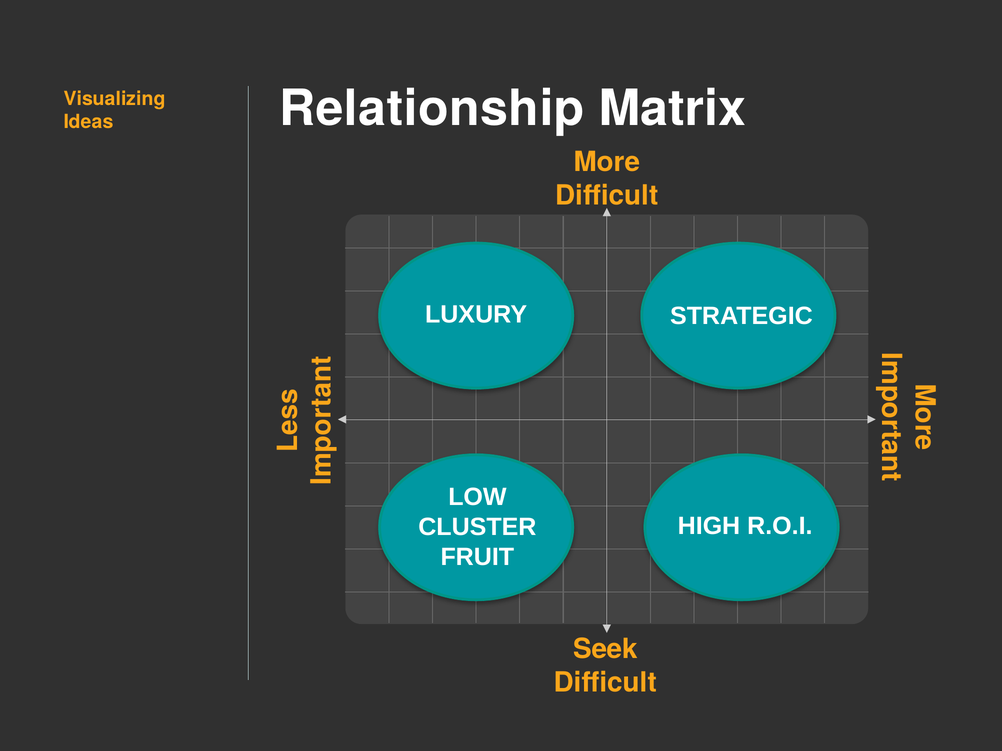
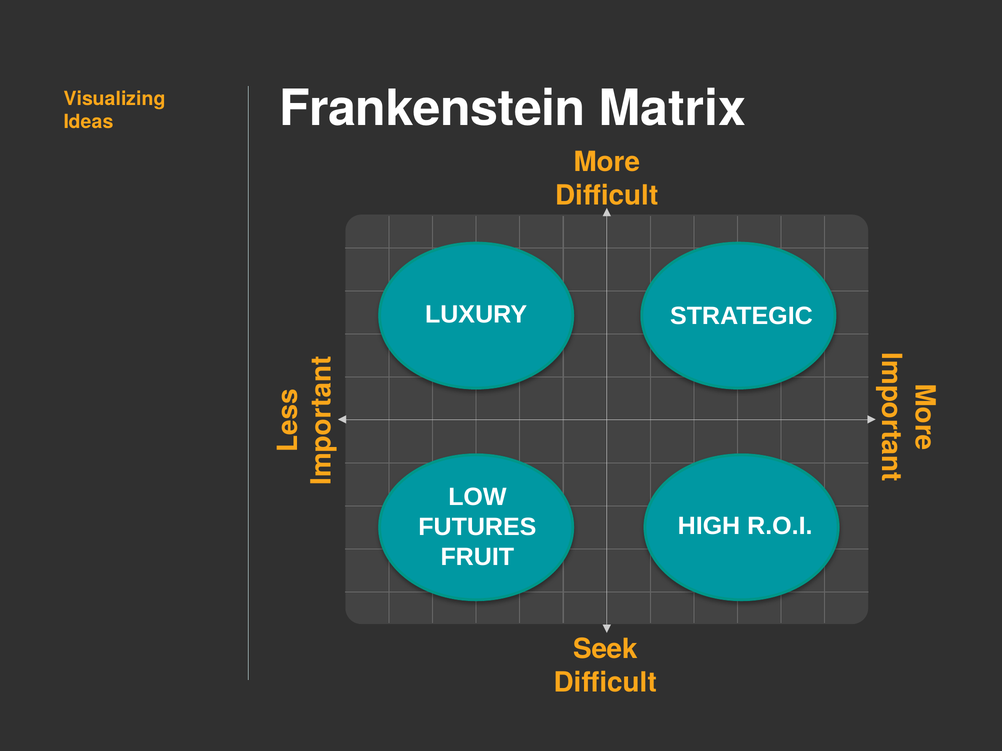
Relationship: Relationship -> Frankenstein (432, 109)
CLUSTER: CLUSTER -> FUTURES (477, 527)
